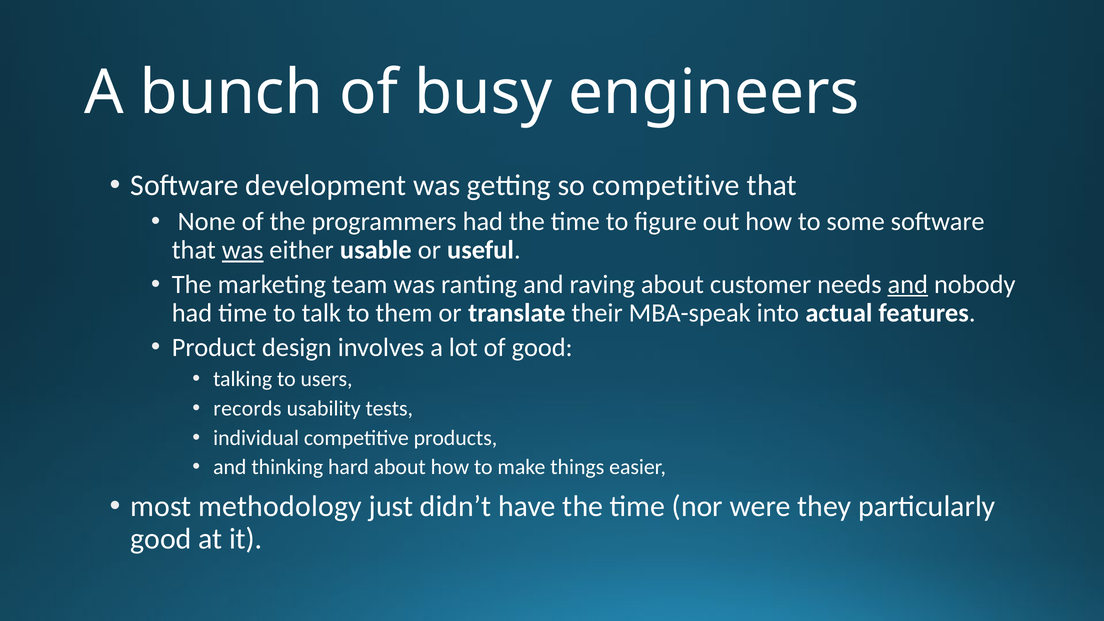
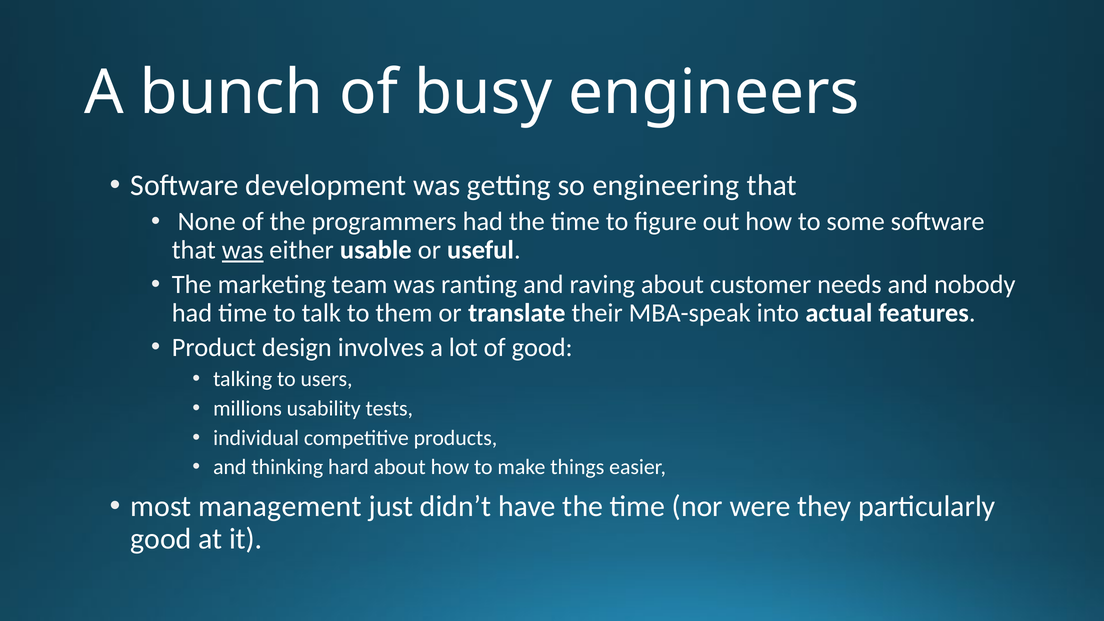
so competitive: competitive -> engineering (666, 185)
and underline: present -> none (908, 284)
records: records -> millions (248, 408)
methodology: methodology -> management (280, 507)
